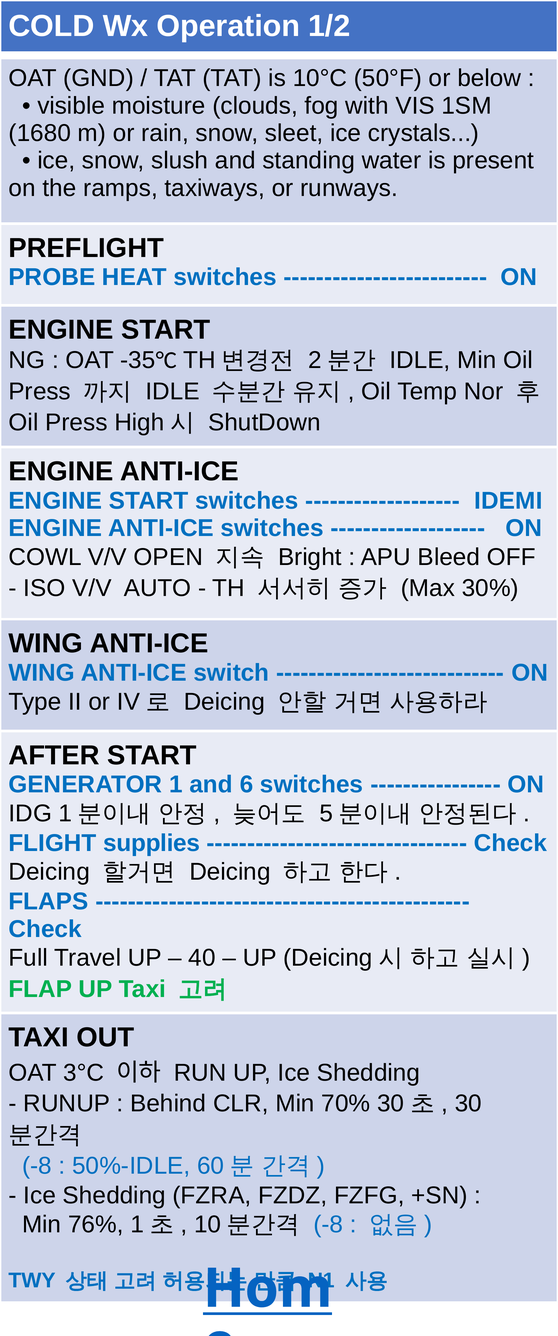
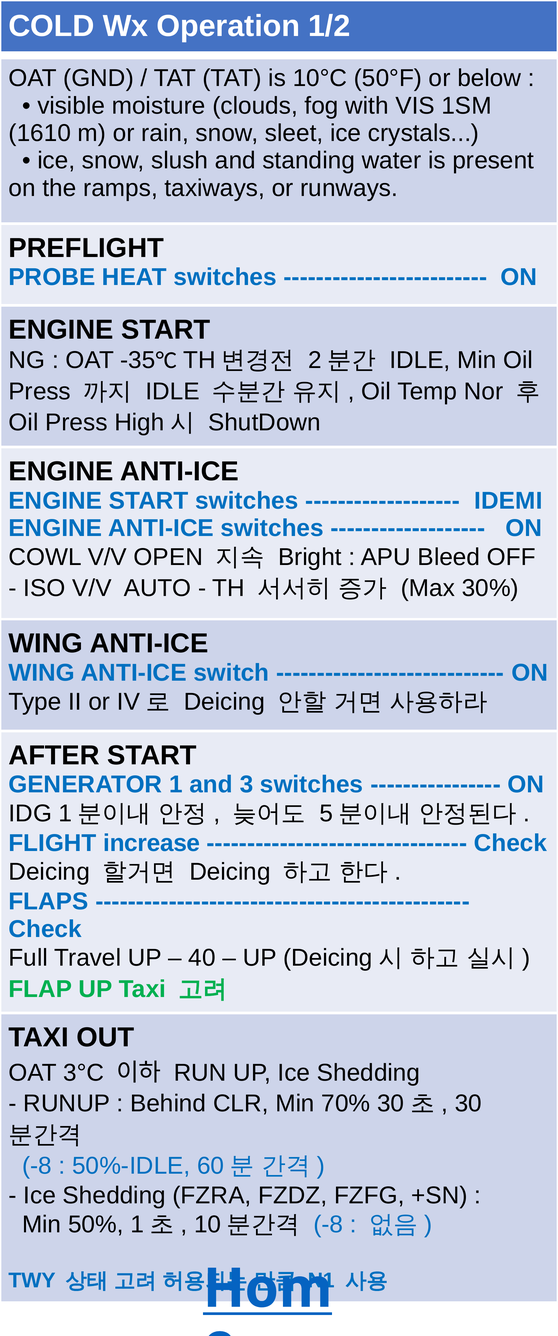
1680: 1680 -> 1610 (40, 133)
6: 6 -> 3 (247, 784)
supplies: supplies -> increase (152, 842)
76%: 76% -> 50% (96, 1223)
